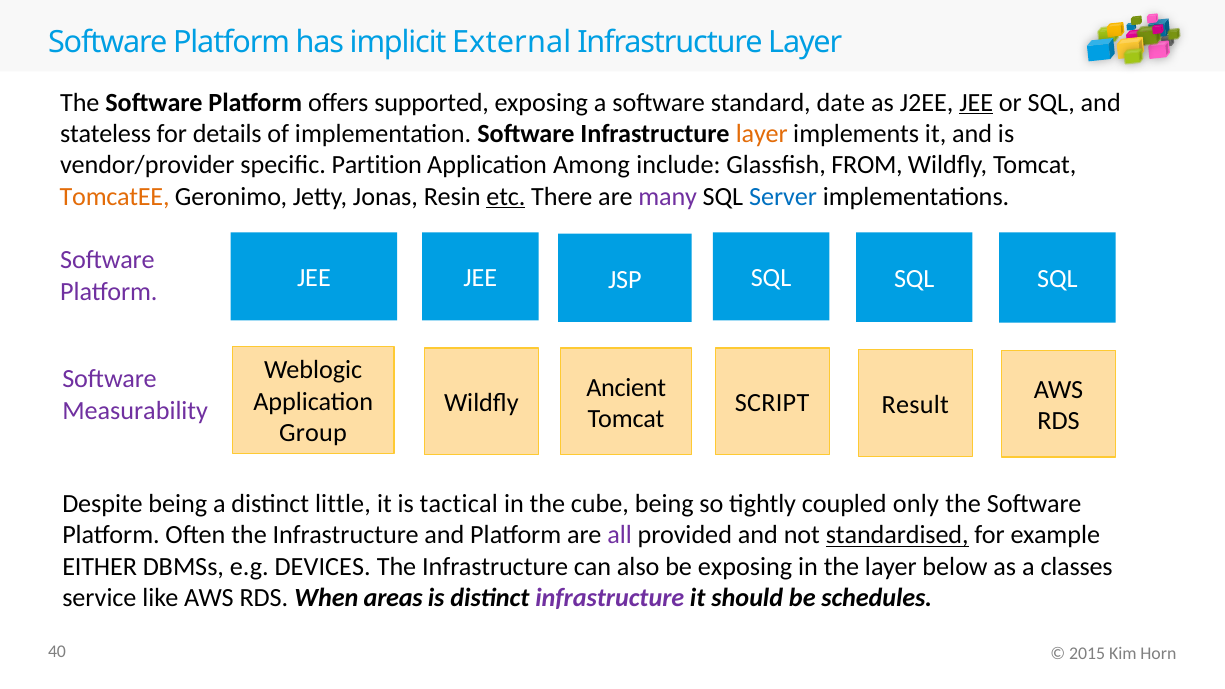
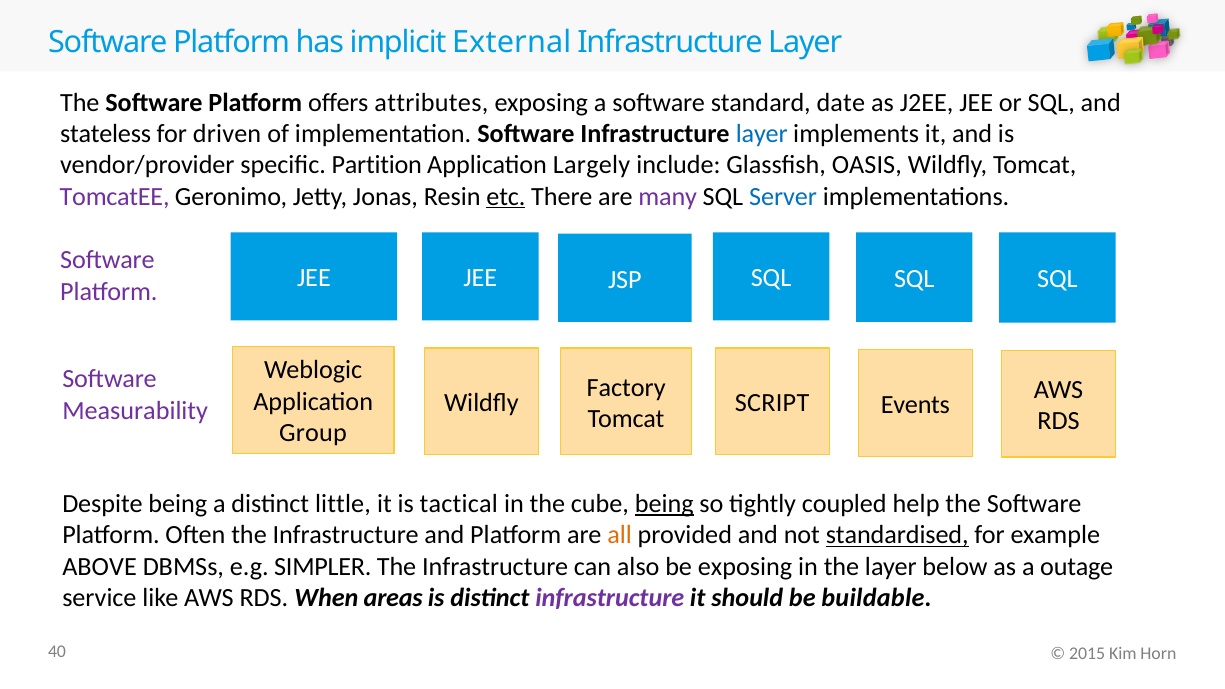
supported: supported -> attributes (431, 102)
JEE underline: present -> none (976, 102)
details: details -> driven (227, 134)
layer colour: orange -> blue (762, 134)
Among: Among -> Largely (592, 165)
FROM: FROM -> OASIS (867, 165)
TomcatEE colour: orange -> purple (115, 196)
Ancient: Ancient -> Factory (626, 388)
Result: Result -> Events (915, 405)
being underline: none -> present (664, 504)
only: only -> help (916, 504)
all colour: purple -> orange (620, 535)
EITHER: EITHER -> ABOVE (100, 567)
DEVICES: DEVICES -> SIMPLER (323, 567)
classes: classes -> outage (1077, 567)
schedules: schedules -> buildable (877, 598)
